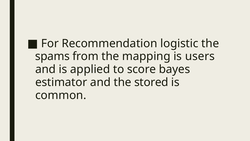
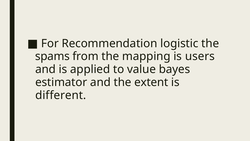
score: score -> value (141, 69)
stored: stored -> extent (151, 82)
common: common -> different (61, 95)
